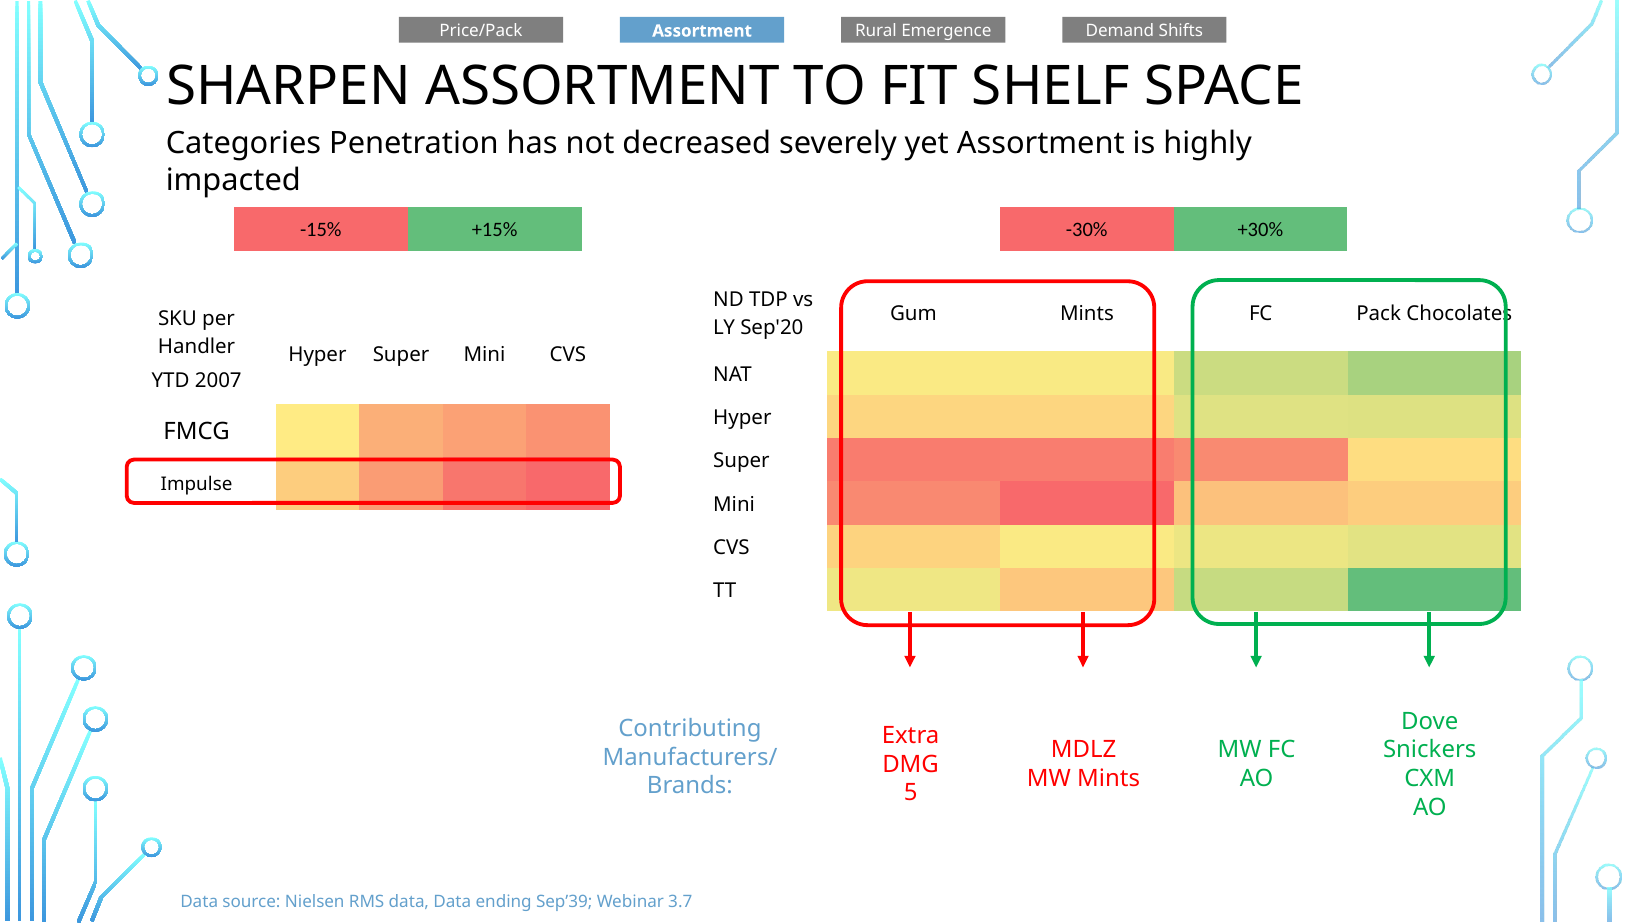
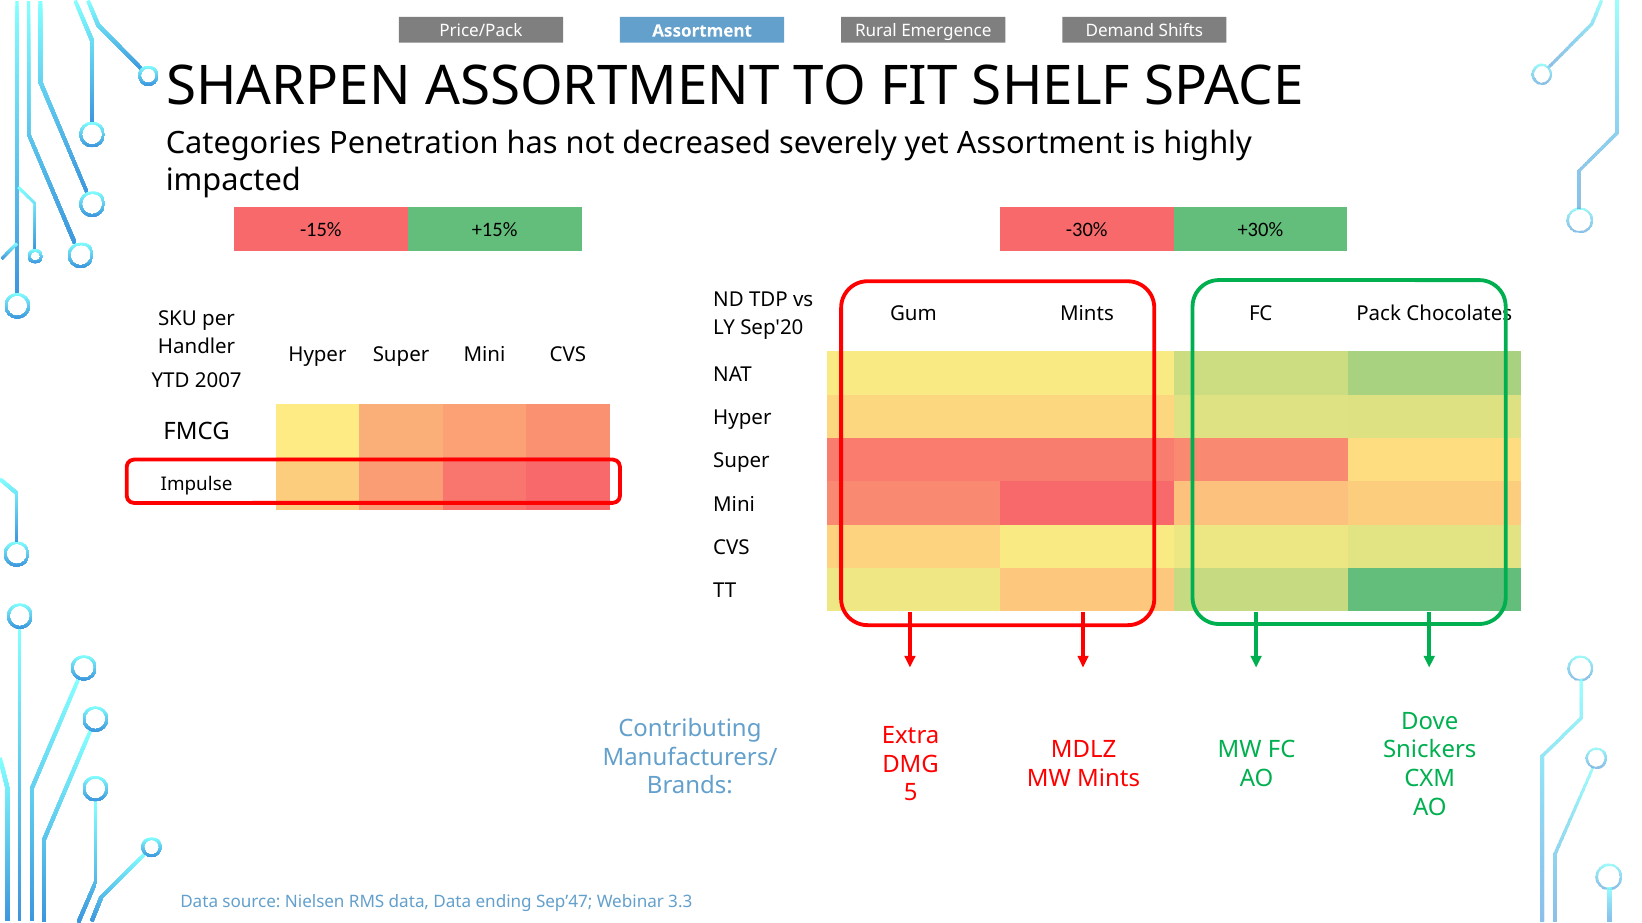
Sep’39: Sep’39 -> Sep’47 (564, 903)
3.7: 3.7 -> 3.3 (680, 903)
